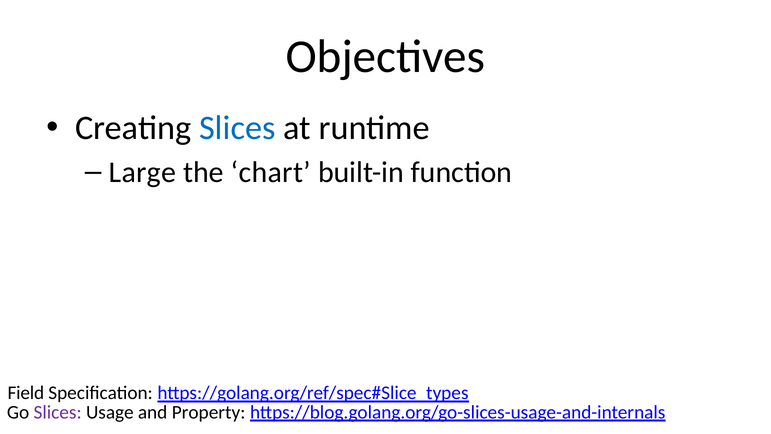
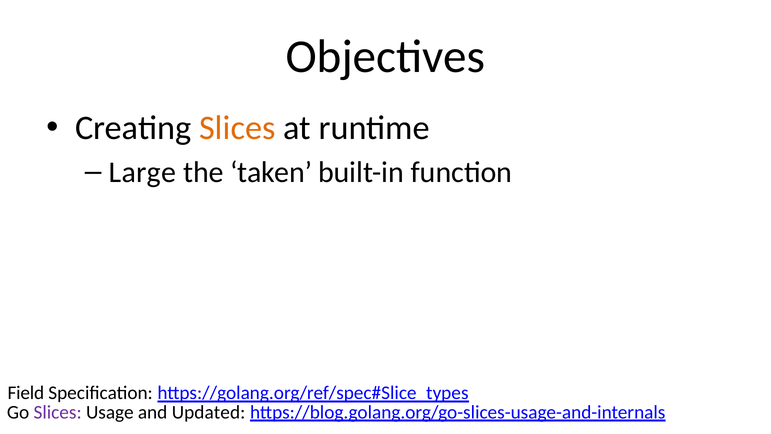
Slices colour: blue -> orange (237, 128)
chart: chart -> taken (271, 172)
Property: Property -> Updated (209, 412)
